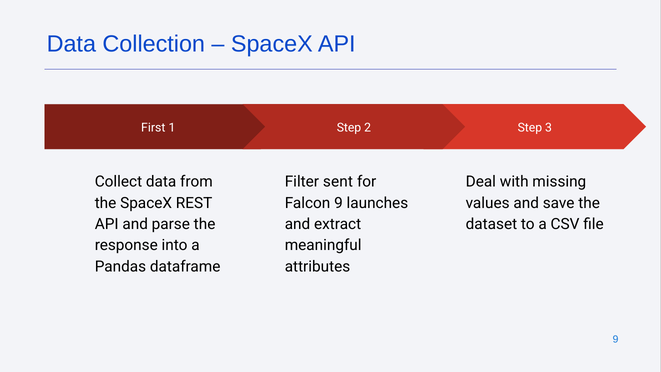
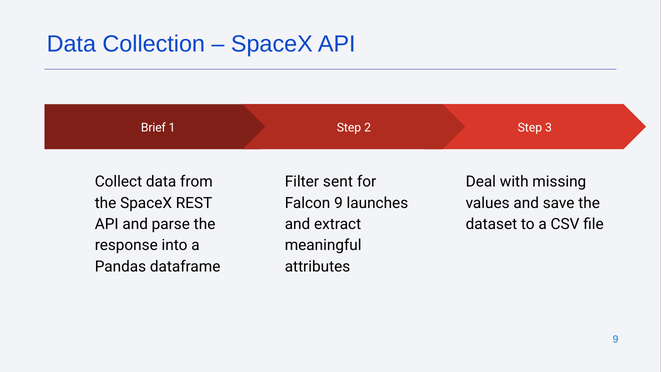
First: First -> Brief (153, 127)
